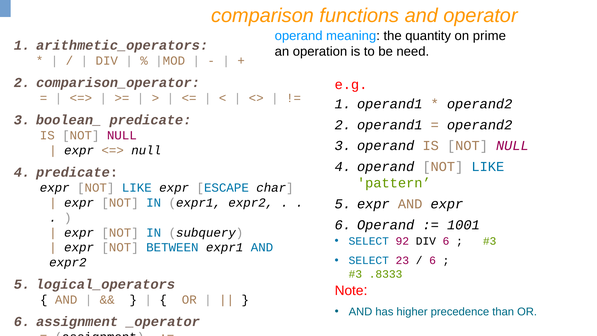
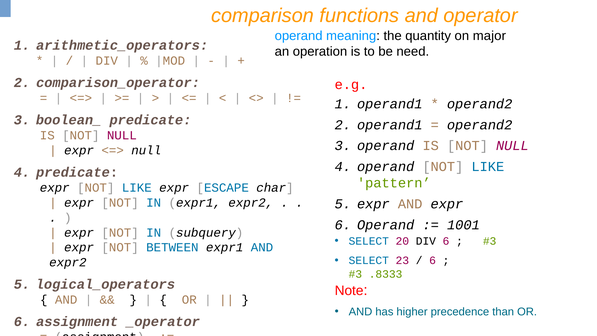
prime: prime -> major (489, 36)
92: 92 -> 20 (402, 241)
